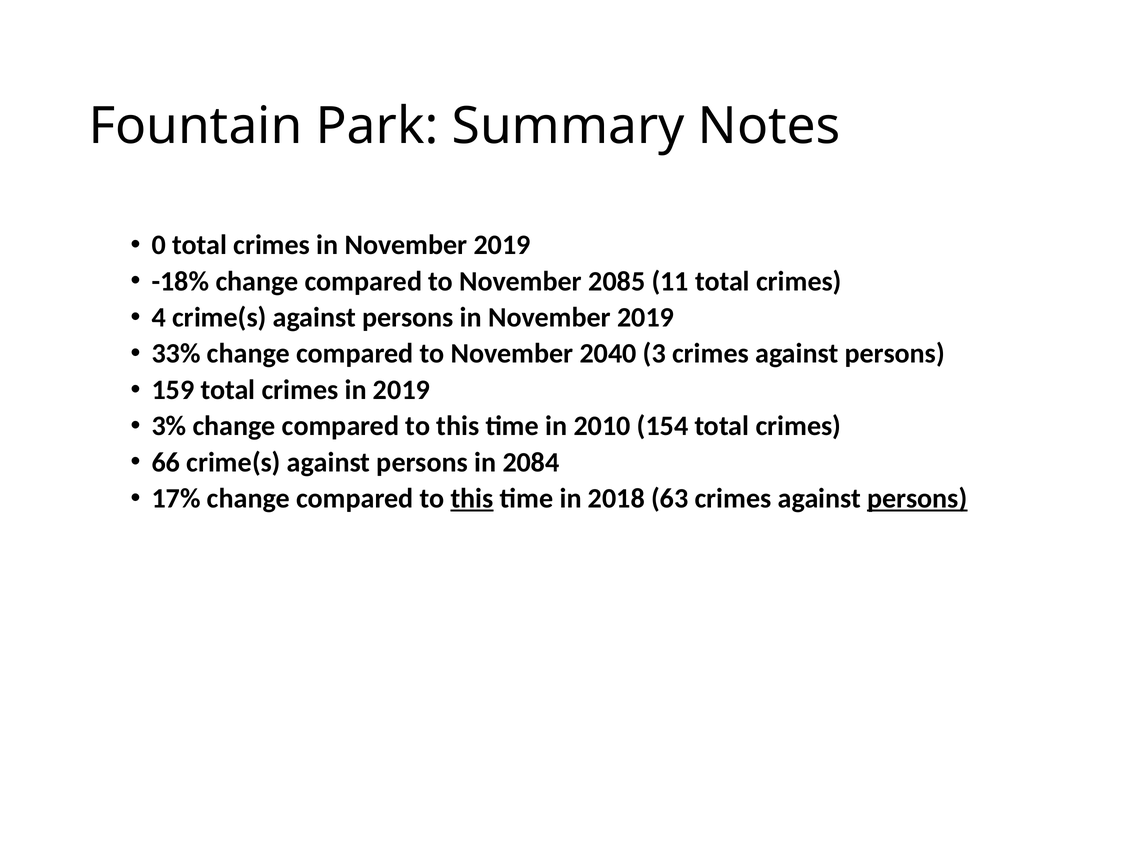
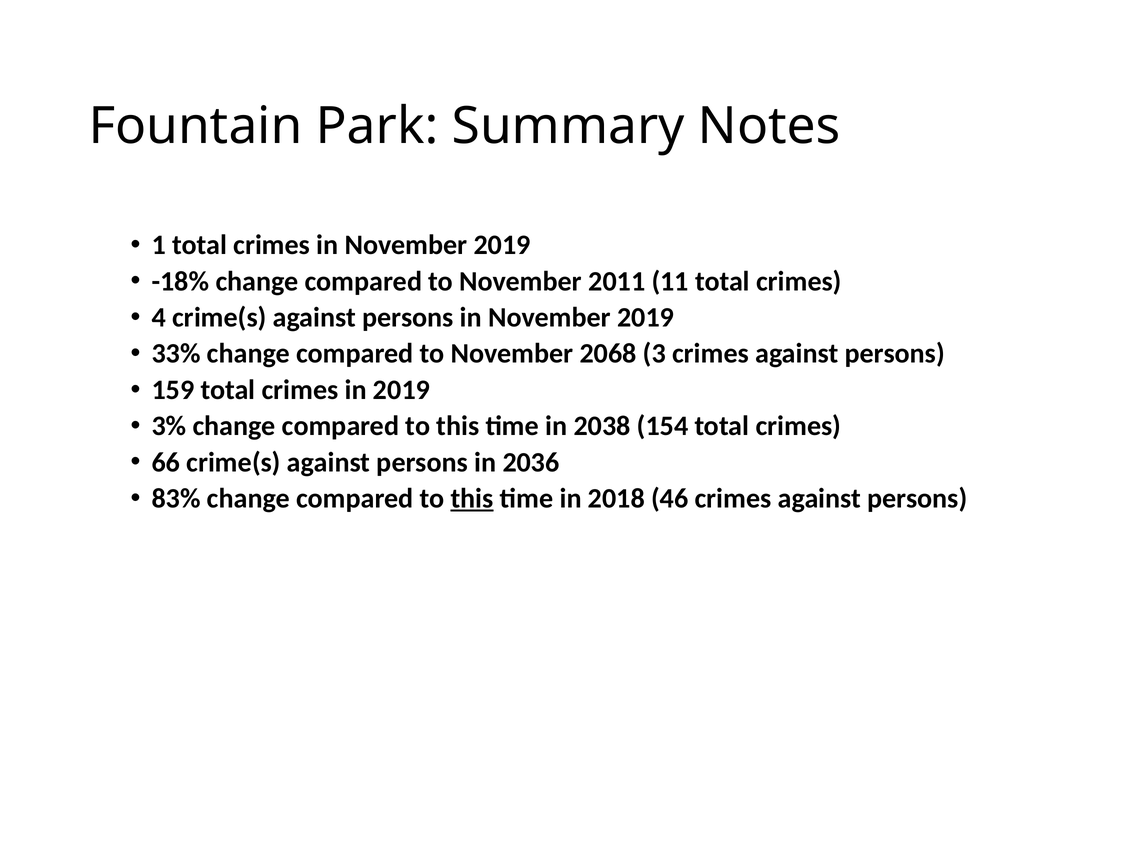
0: 0 -> 1 (159, 245)
2085: 2085 -> 2011 (617, 281)
2040: 2040 -> 2068 (608, 354)
2010: 2010 -> 2038 (602, 426)
2084: 2084 -> 2036 (531, 462)
17%: 17% -> 83% (176, 498)
63: 63 -> 46 (670, 498)
persons underline: present -> none (917, 498)
